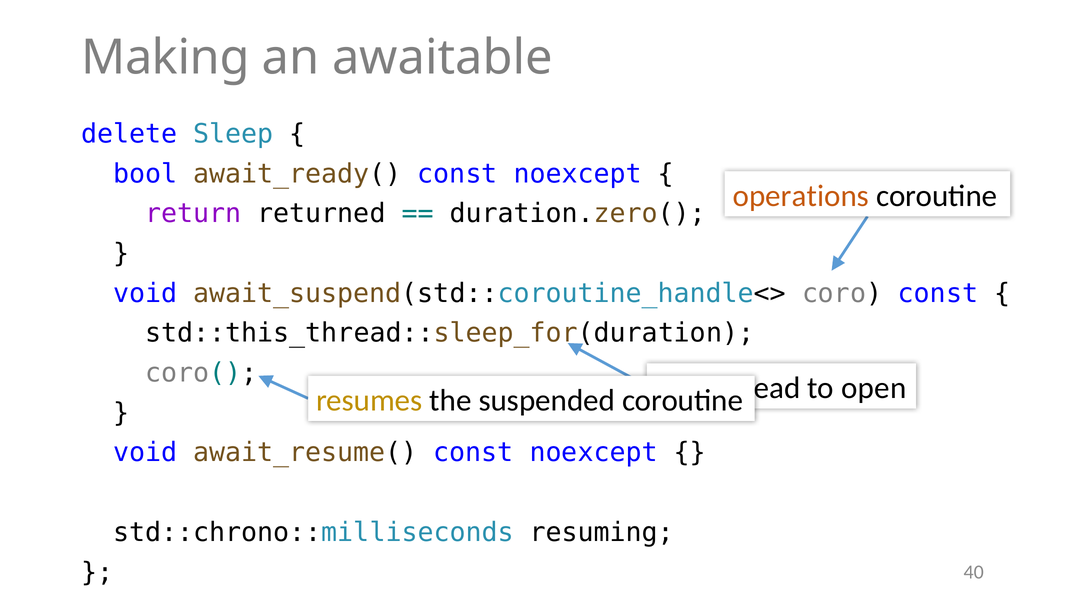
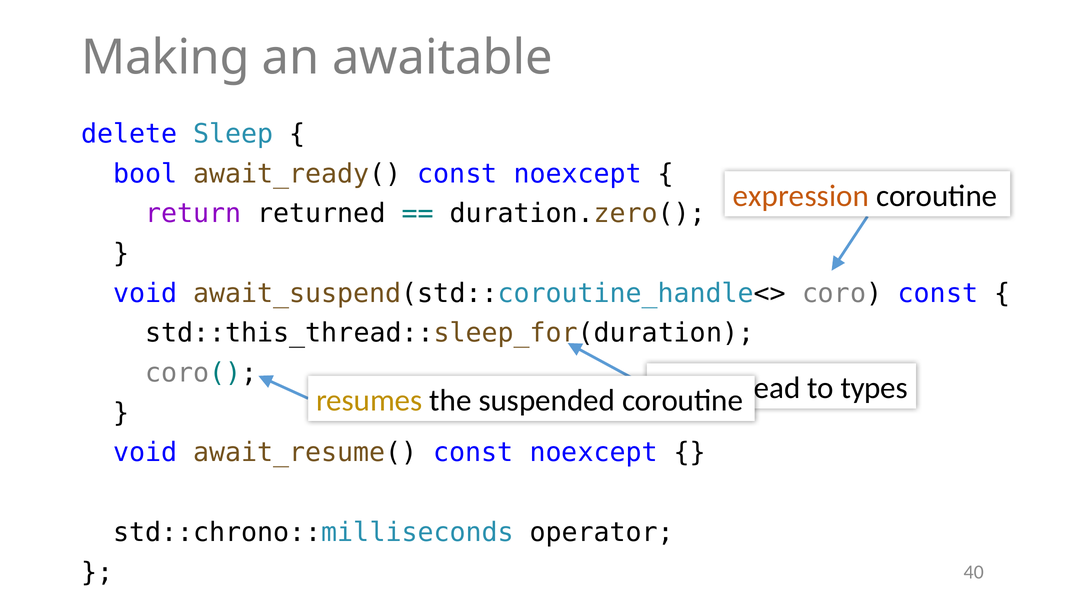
operations: operations -> expression (801, 196)
open: open -> types (874, 388)
resuming: resuming -> operator (602, 532)
